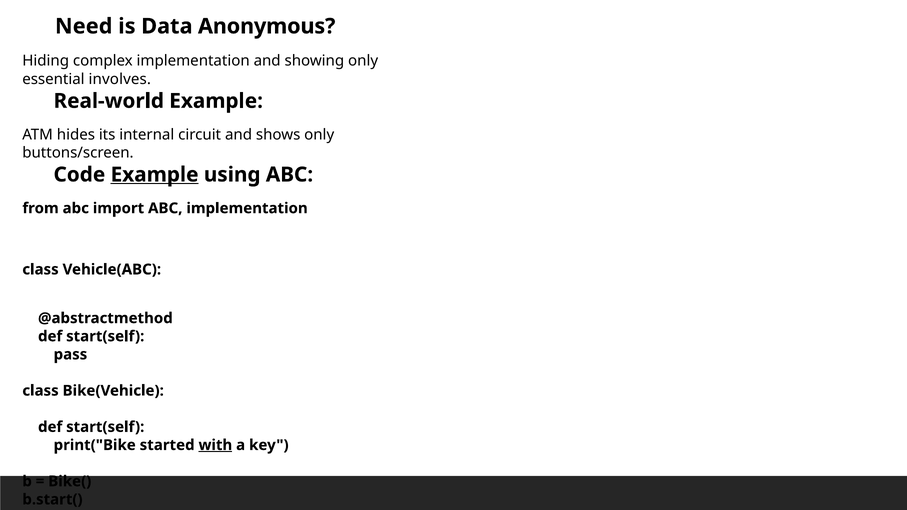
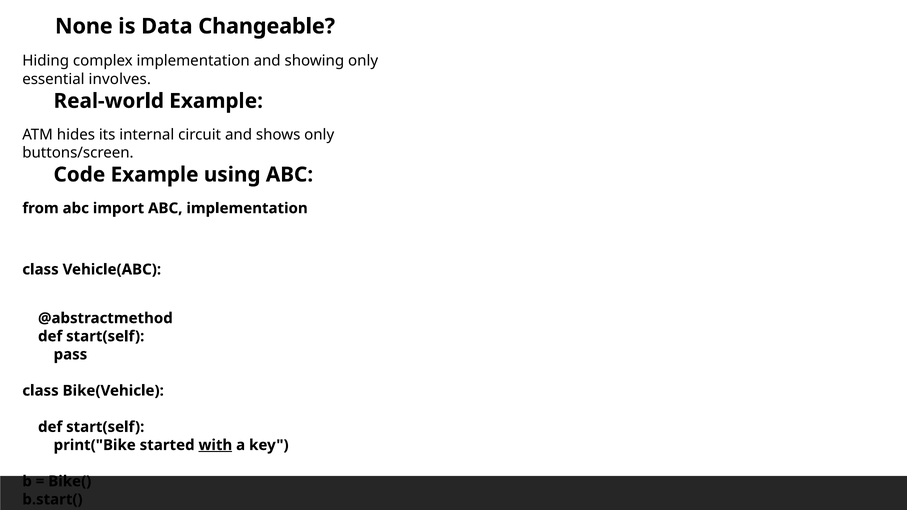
Need: Need -> None (84, 26)
Anonymous: Anonymous -> Changeable (267, 26)
Example underline: present -> none (155, 175)
